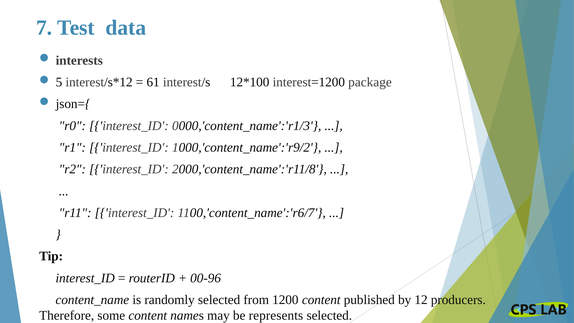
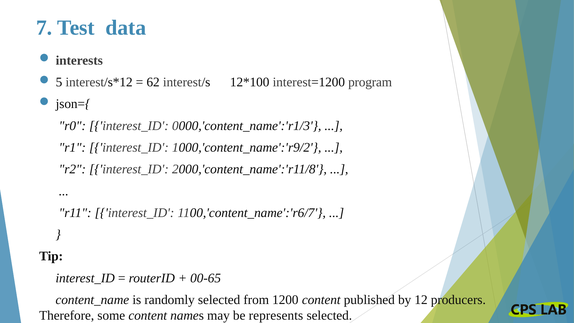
61: 61 -> 62 (153, 82)
package: package -> program (370, 82)
00-96: 00-96 -> 00-65 (206, 278)
